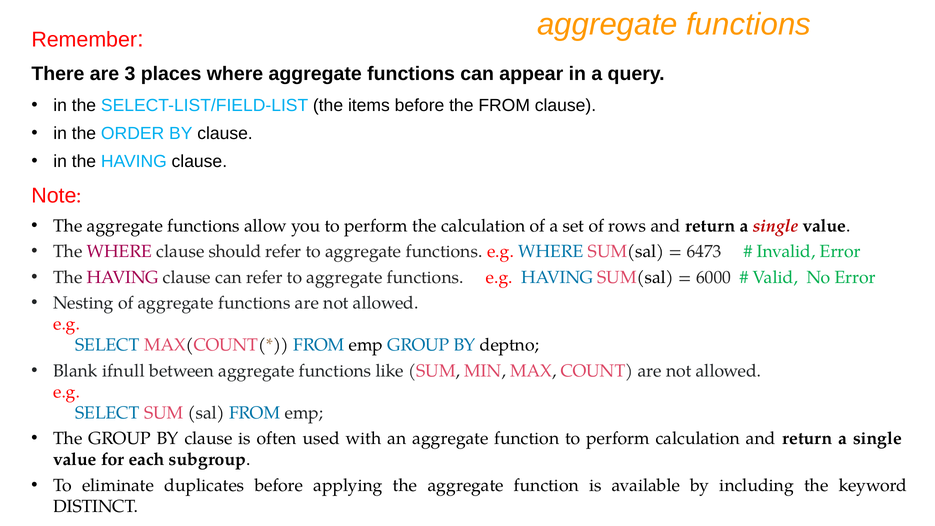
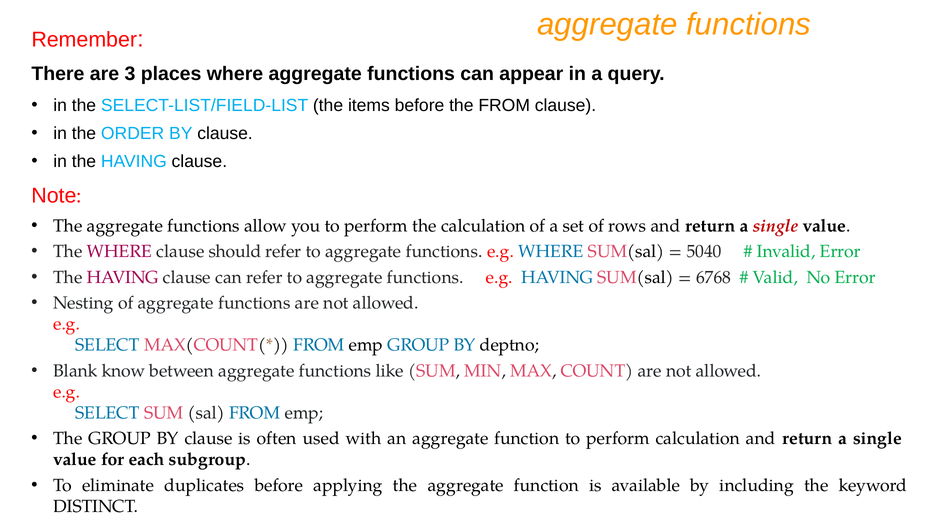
6473: 6473 -> 5040 (704, 252)
6000: 6000 -> 6768 (714, 277)
ifnull: ifnull -> know (124, 371)
